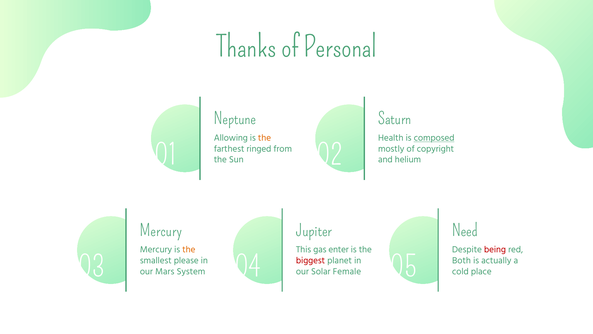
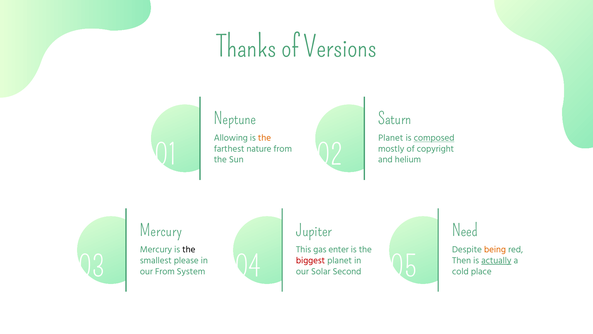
Personal: Personal -> Versions (340, 47)
Health: Health -> Planet (391, 138)
ringed: ringed -> nature (259, 149)
the colour: orange -> black (189, 249)
being colour: red -> orange (495, 249)
Both: Both -> Then (462, 260)
actually underline: none -> present (496, 260)
our Mars: Mars -> From (165, 271)
Female: Female -> Second (347, 271)
